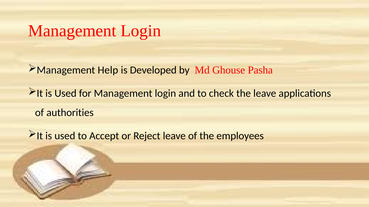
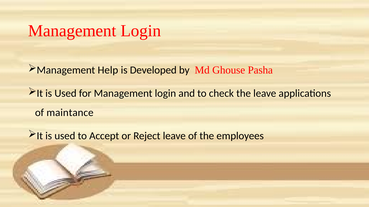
authorities: authorities -> maintance (70, 113)
